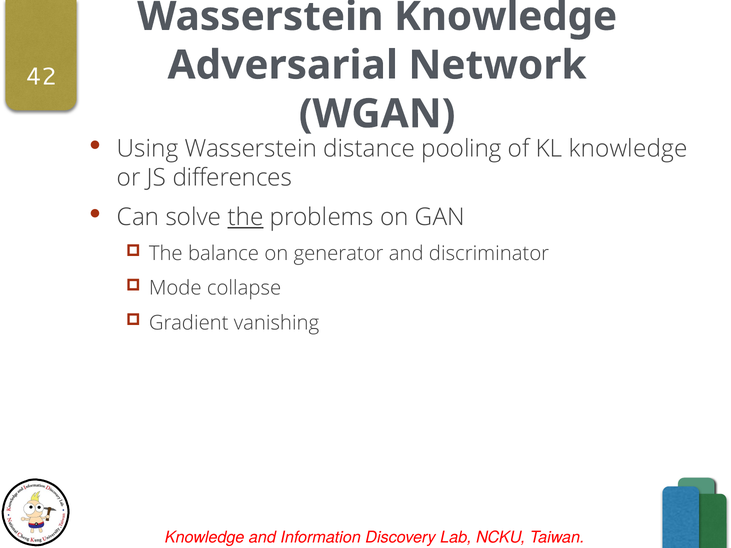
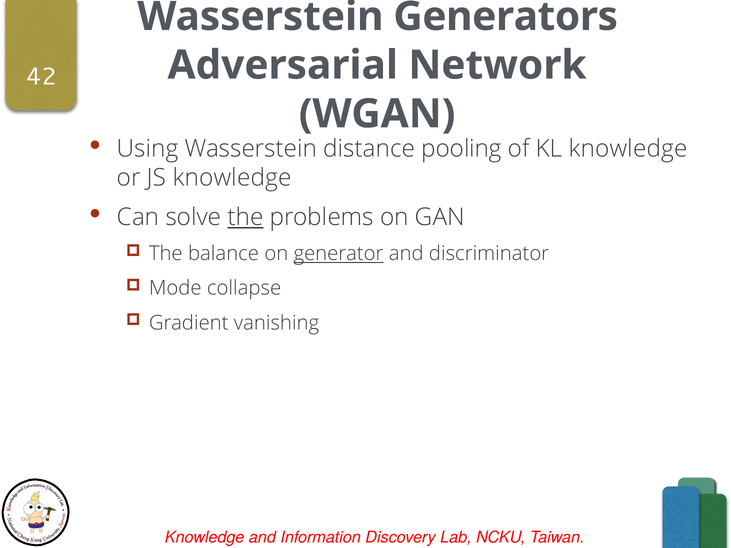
Wasserstein Knowledge: Knowledge -> Generators (506, 17)
JS differences: differences -> knowledge (232, 178)
generator underline: none -> present (338, 254)
